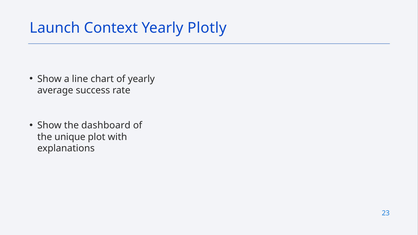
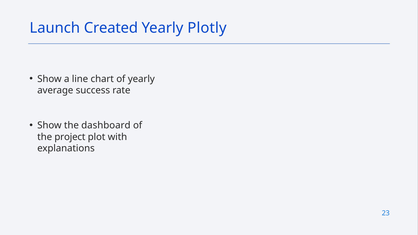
Context: Context -> Created (111, 28)
unique: unique -> project (70, 137)
